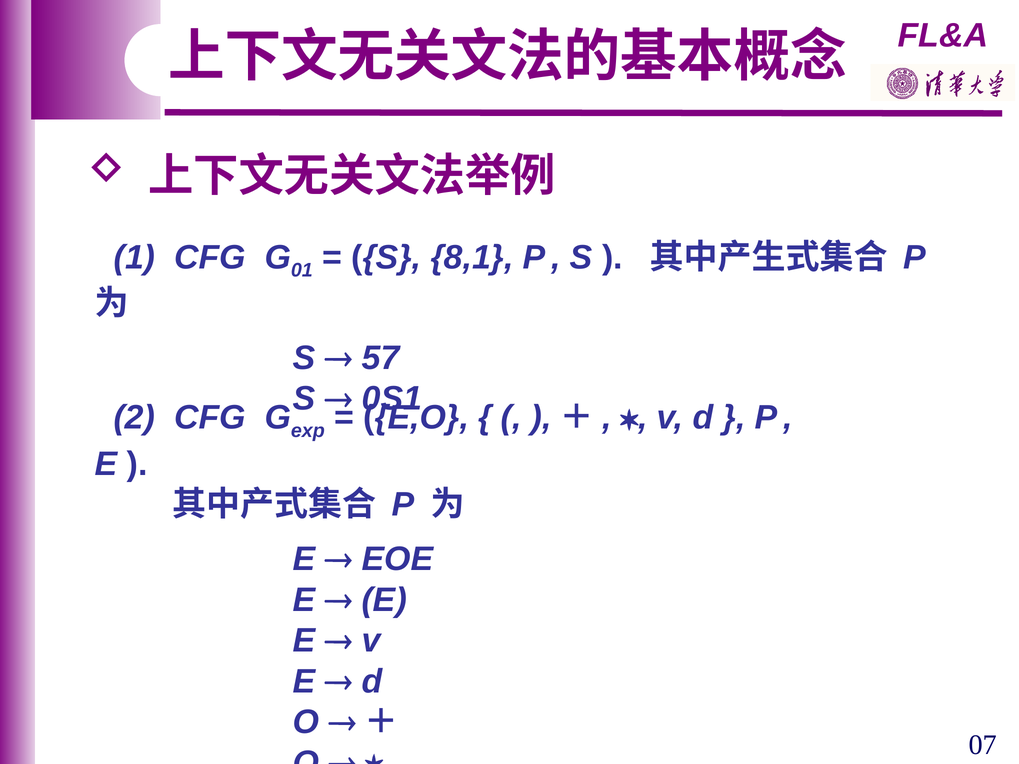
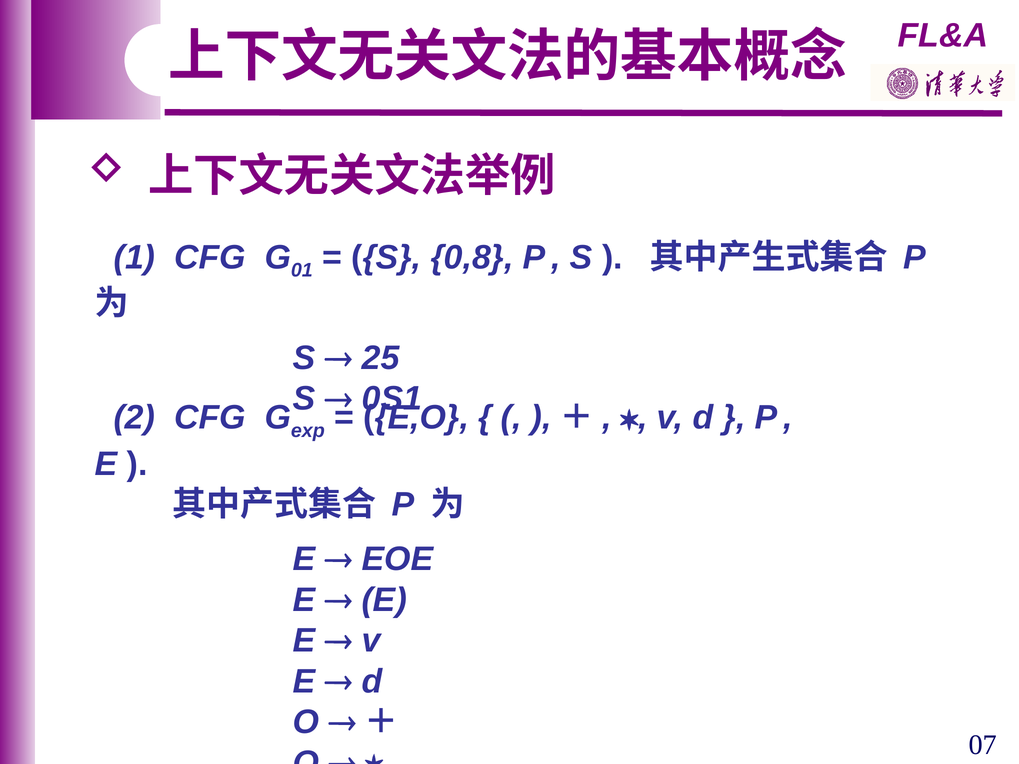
8,1: 8,1 -> 0,8 (472, 257)
57: 57 -> 25 (381, 358)
